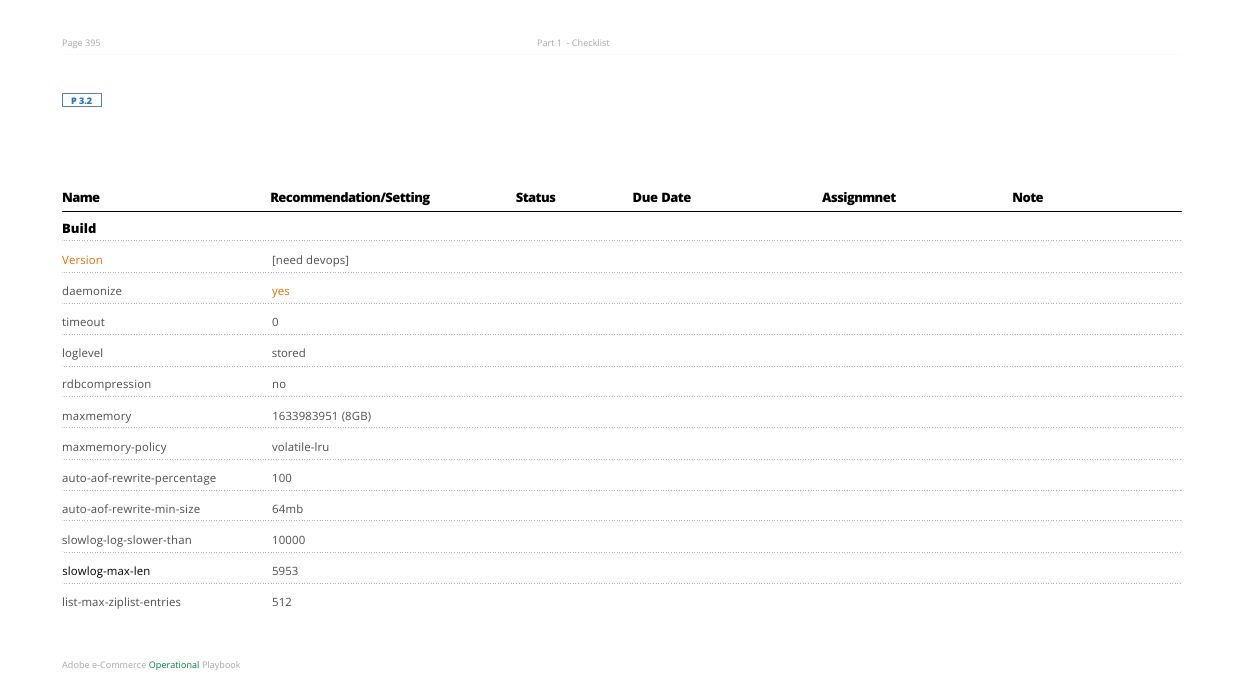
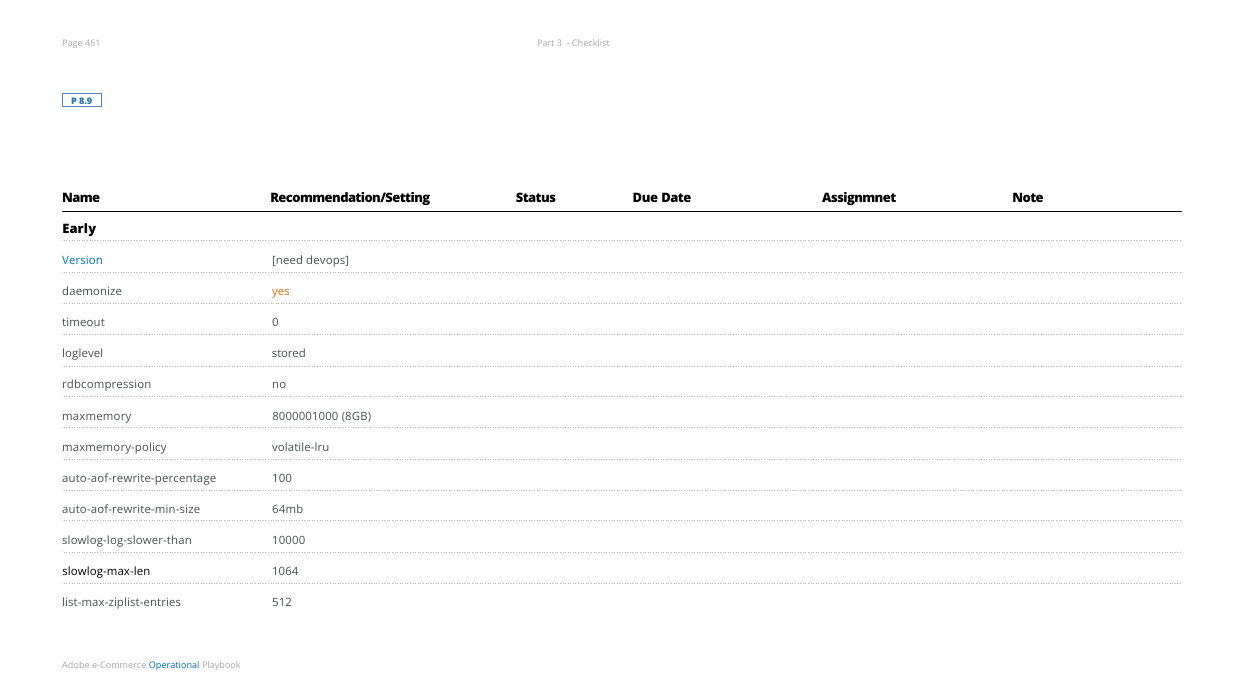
395: 395 -> 461 (93, 44)
1: 1 -> 3 (559, 44)
3.2: 3.2 -> 8.9 (86, 102)
Build: Build -> Early (79, 229)
Version colour: orange -> blue (83, 261)
1633983951: 1633983951 -> 8000001000 (305, 416)
5953: 5953 -> 1064 (285, 572)
Operational colour: green -> blue (174, 666)
